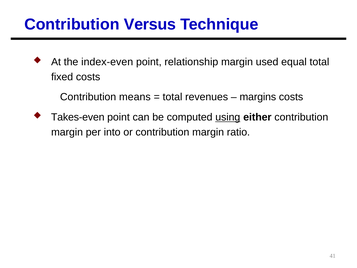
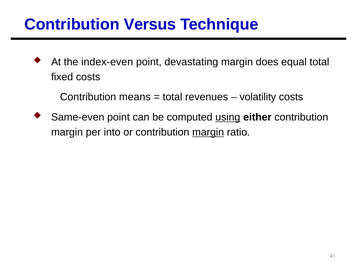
relationship: relationship -> devastating (191, 62)
used: used -> does (267, 62)
margins: margins -> volatility (258, 97)
Takes-even: Takes-even -> Same-even (78, 117)
margin underline: none -> present (208, 132)
